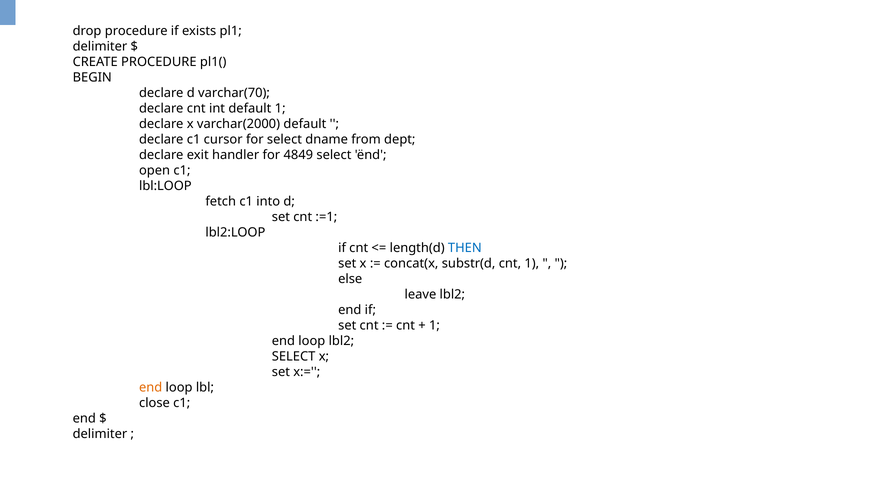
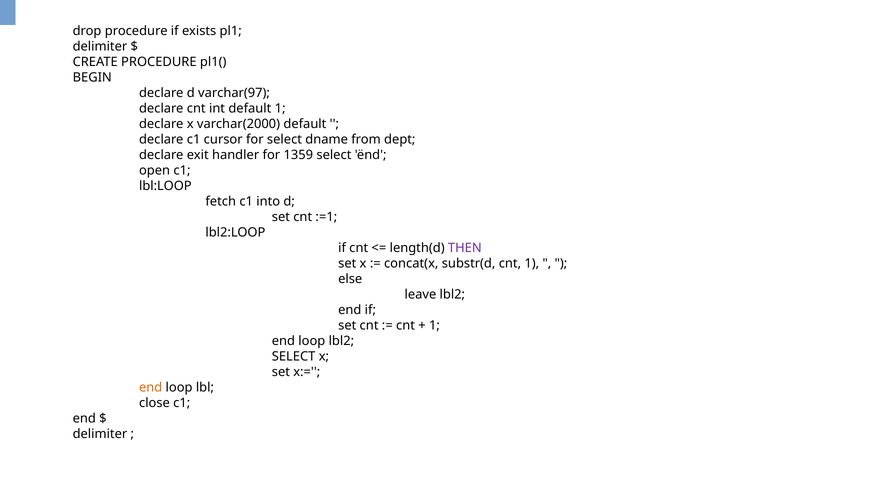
varchar(70: varchar(70 -> varchar(97 (234, 93)
4849: 4849 -> 1359 (298, 155)
THEN colour: blue -> purple (465, 248)
